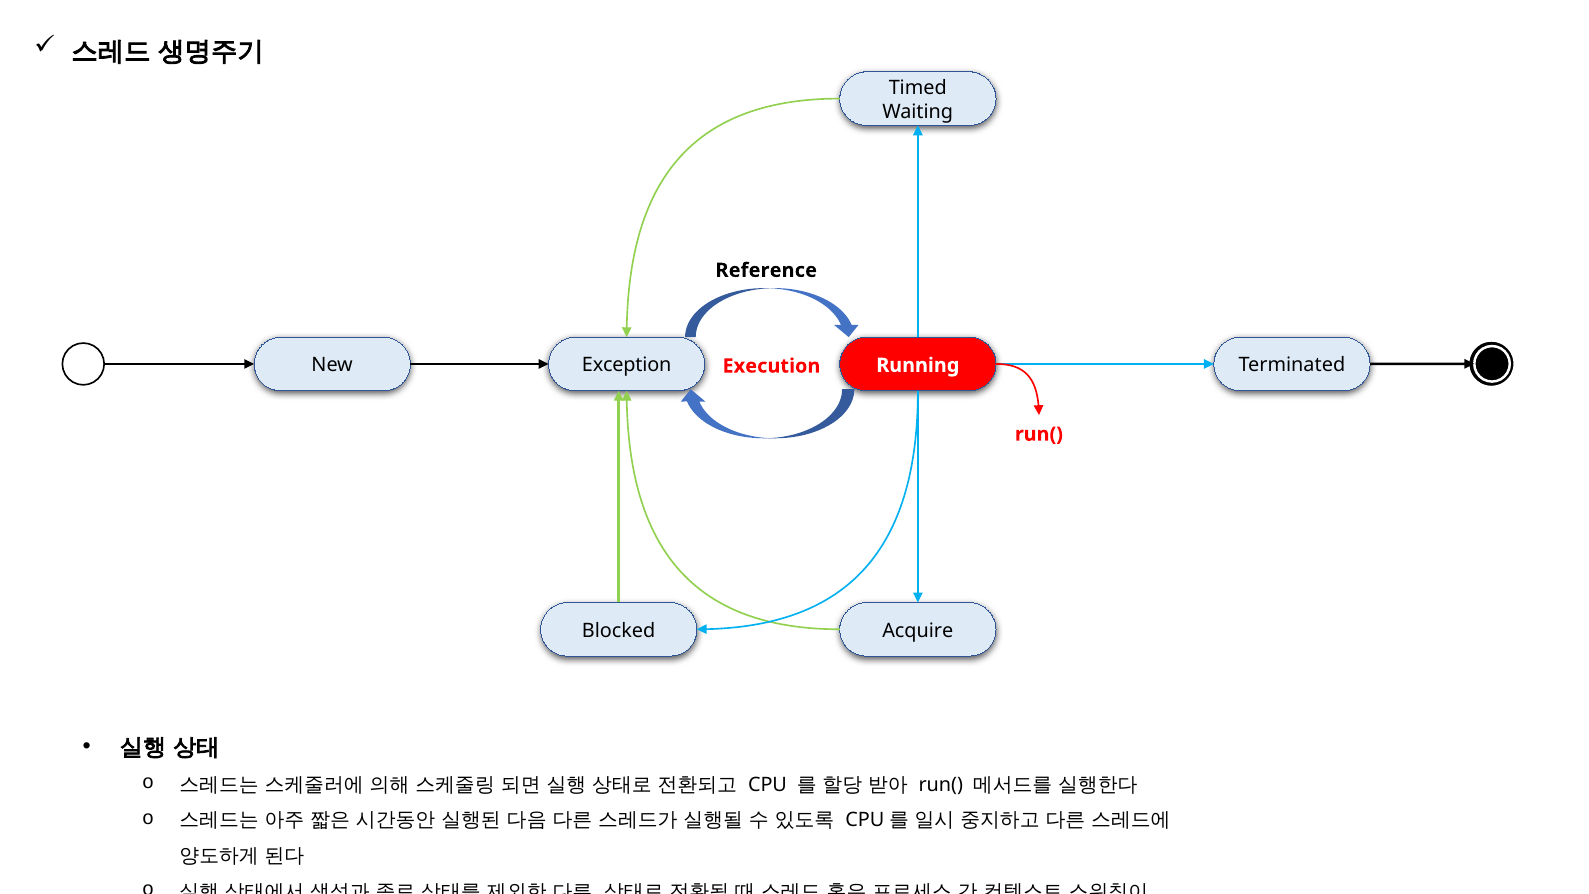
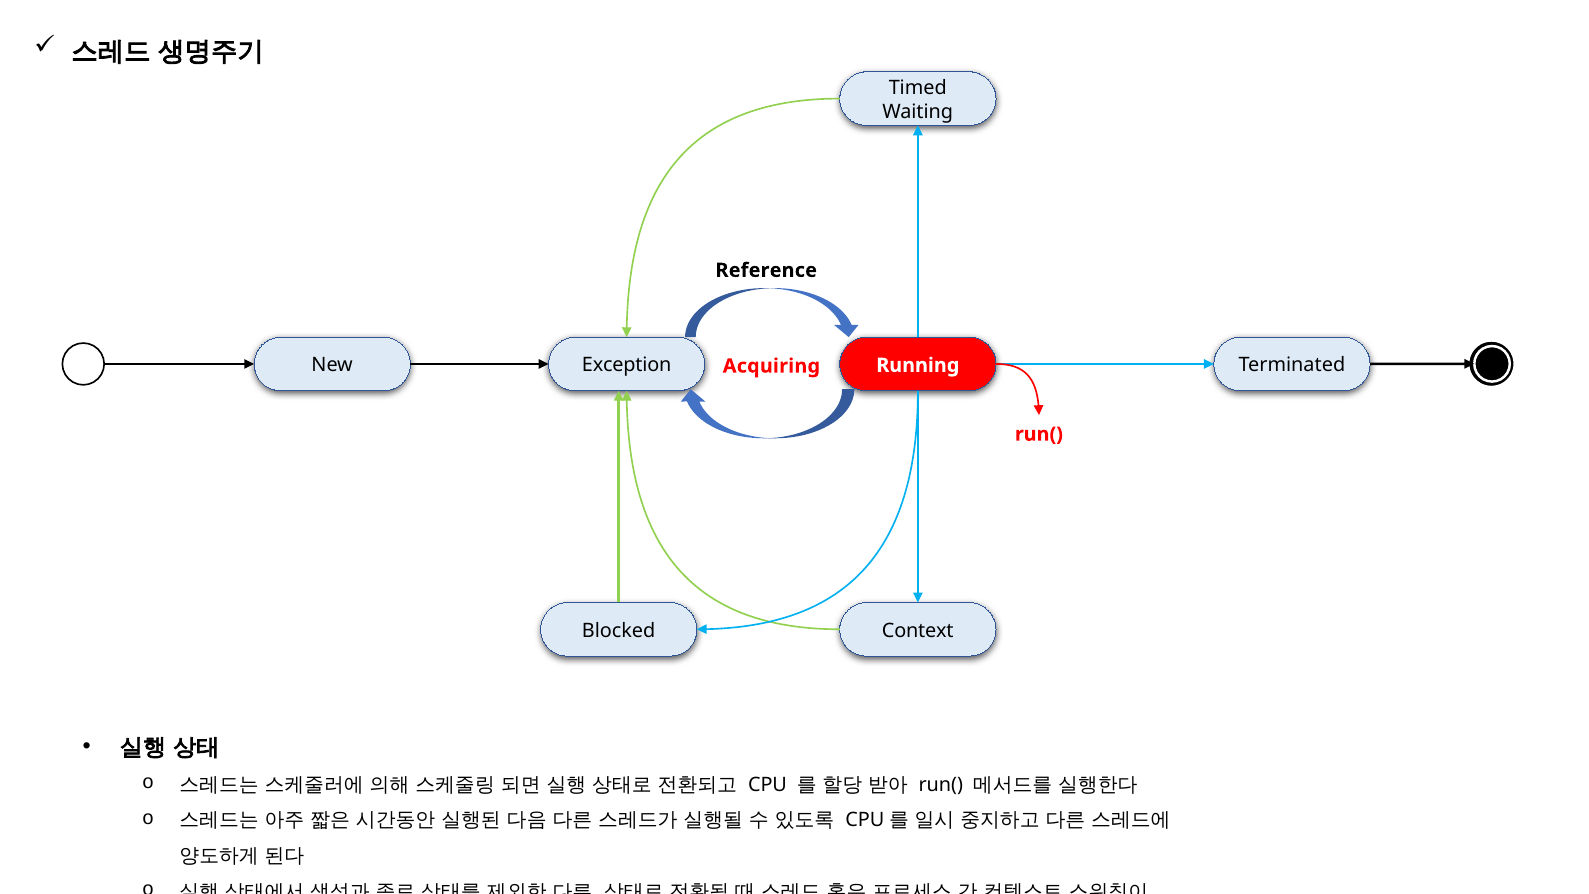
Execution: Execution -> Acquiring (771, 366)
Acquire: Acquire -> Context (918, 630)
